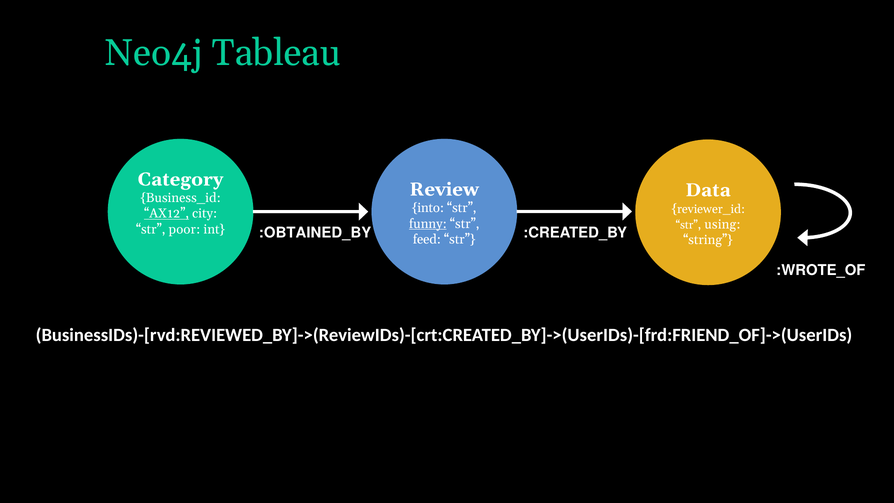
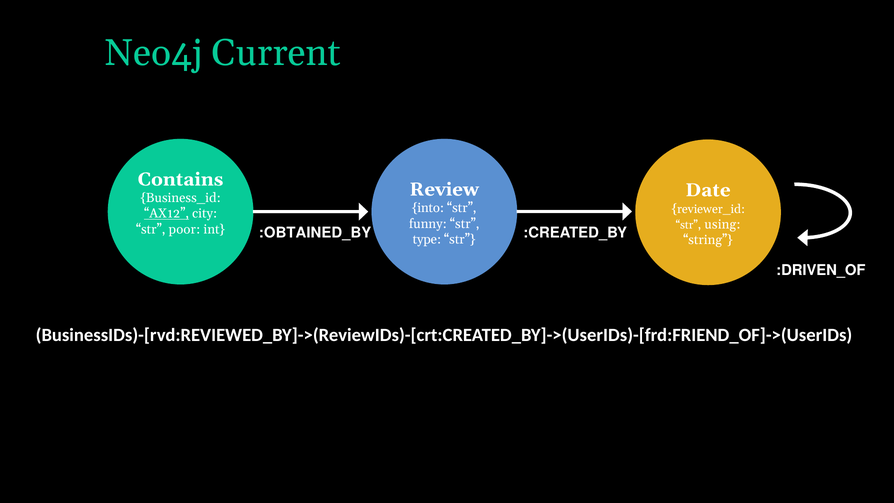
Tableau: Tableau -> Current (276, 53)
Category: Category -> Contains (181, 179)
Data: Data -> Date (708, 190)
funny underline: present -> none (428, 224)
feed: feed -> type (427, 239)
:WROTE_OF: :WROTE_OF -> :DRIVEN_OF (821, 270)
